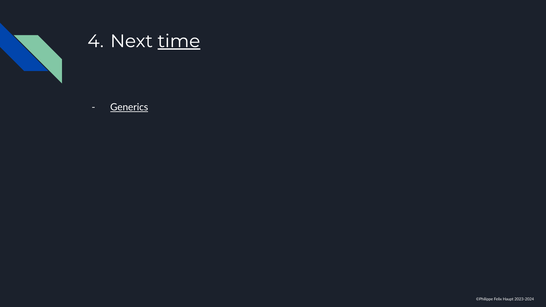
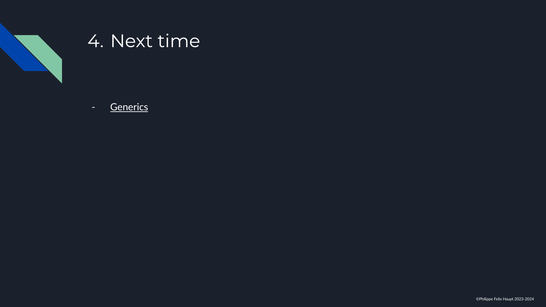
time underline: present -> none (179, 41)
